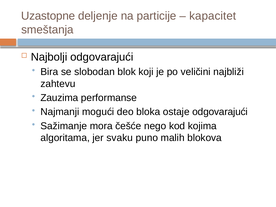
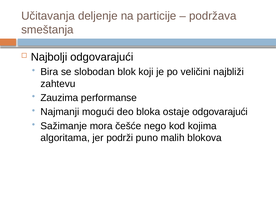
Uzastopne: Uzastopne -> Učitavanja (48, 16)
kapacitet: kapacitet -> podržava (213, 16)
svaku: svaku -> podrži (120, 138)
